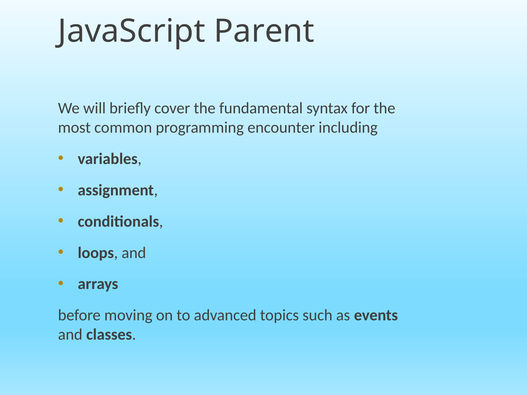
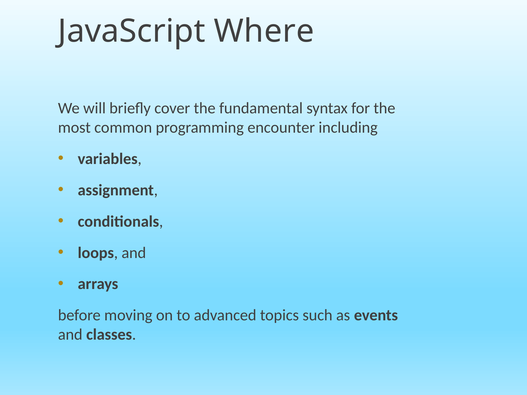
Parent: Parent -> Where (264, 31)
